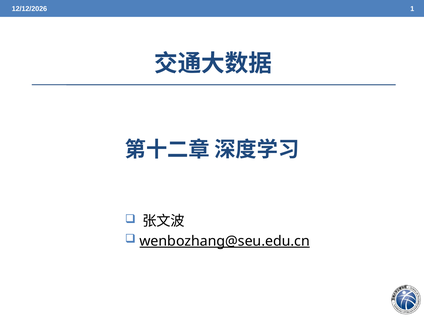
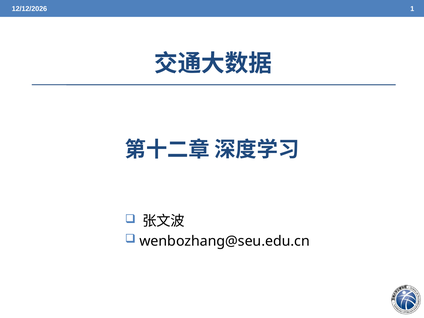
wenbozhang@seu.edu.cn underline: present -> none (225, 241)
